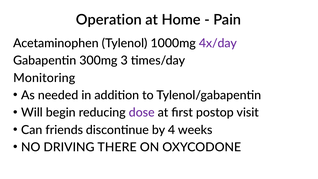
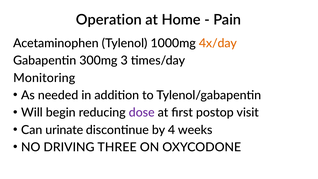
4x/day colour: purple -> orange (218, 43)
friends: friends -> urinate (64, 130)
THERE: THERE -> THREE (117, 147)
